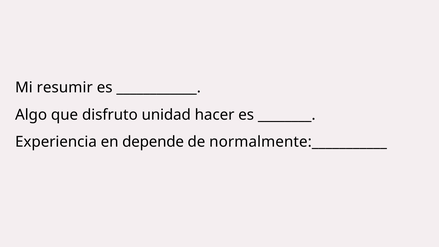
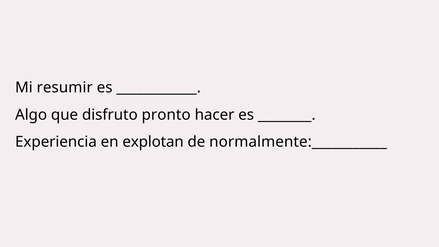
unidad: unidad -> pronto (166, 115)
depende: depende -> explotan (153, 142)
